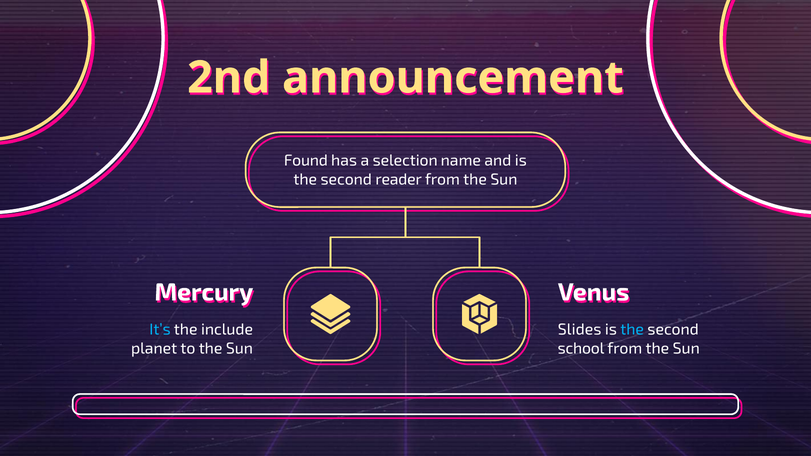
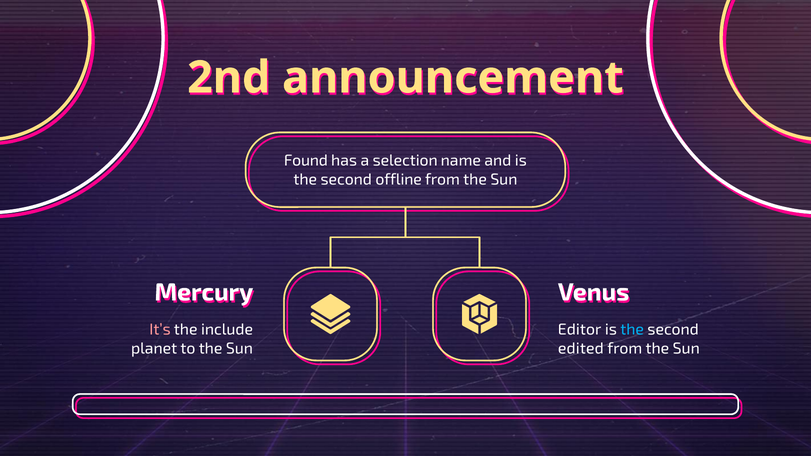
reader: reader -> offline (399, 180)
It’s colour: light blue -> pink (160, 330)
Slides: Slides -> Editor (580, 330)
school: school -> edited (581, 349)
